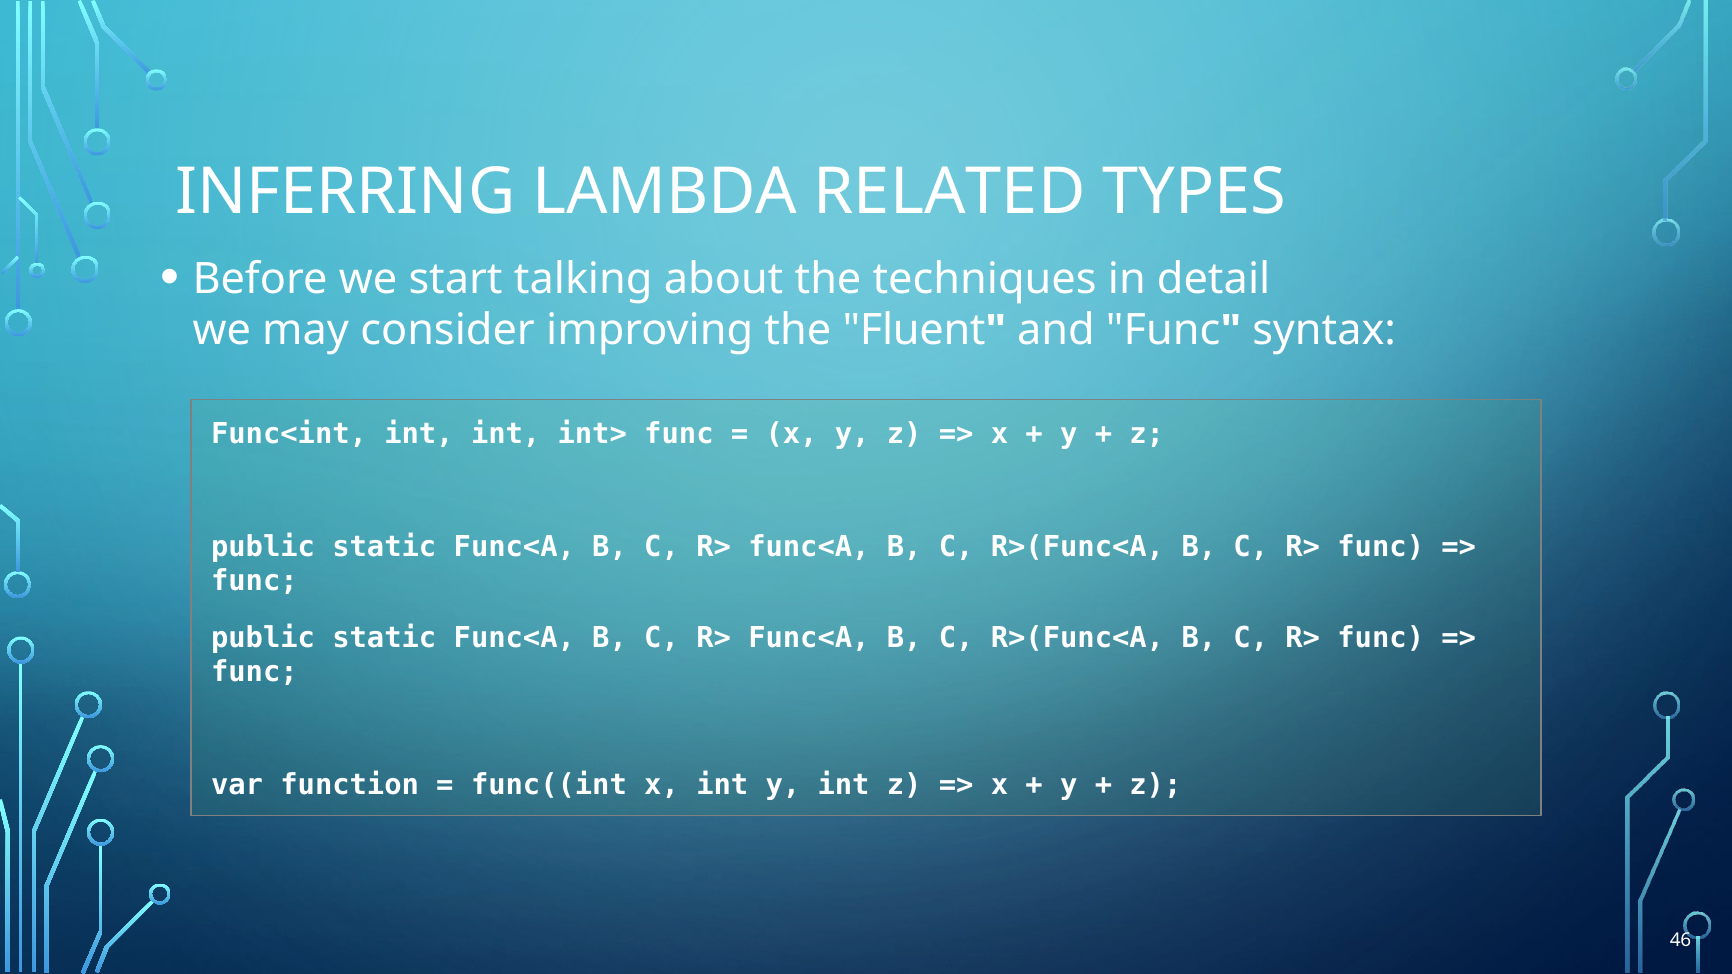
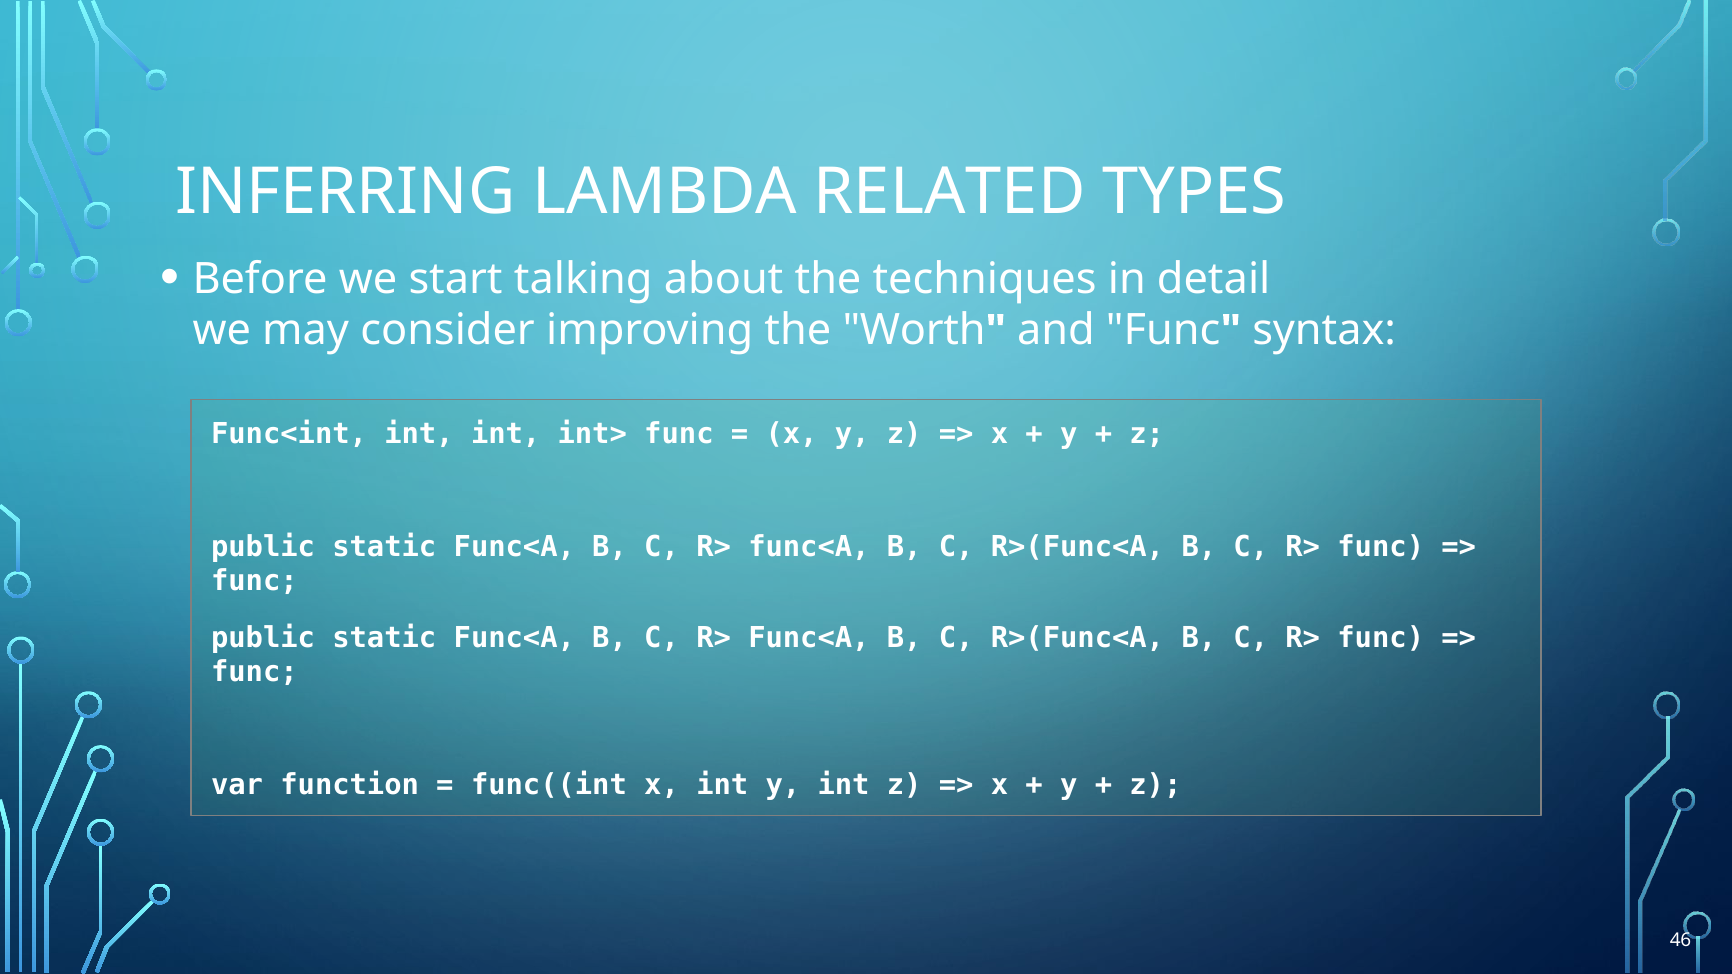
Fluent: Fluent -> Worth (914, 331)
